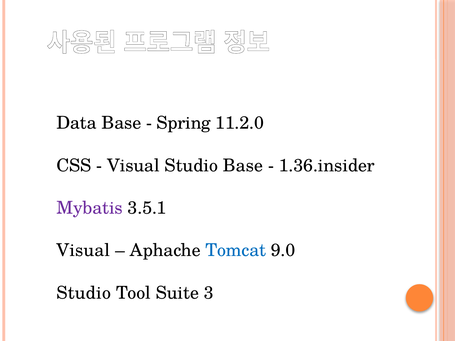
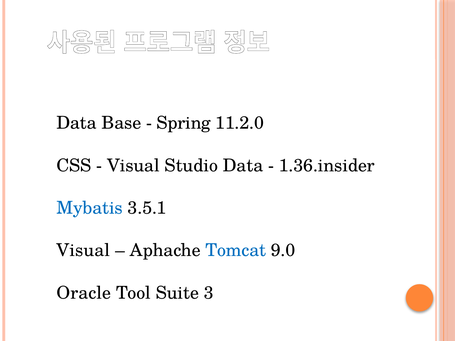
Studio Base: Base -> Data (243, 166)
Mybatis colour: purple -> blue (90, 208)
Studio: Studio -> Oracle (84, 293)
